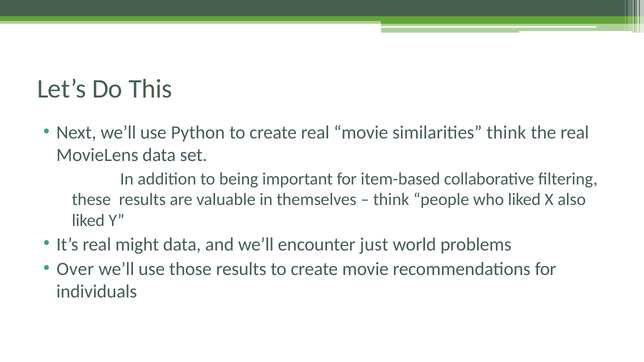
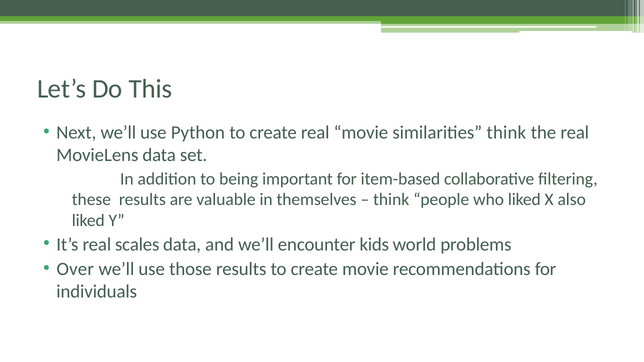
might: might -> scales (137, 244)
just: just -> kids (374, 244)
